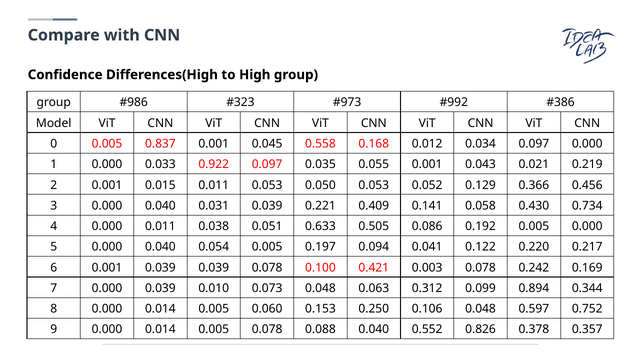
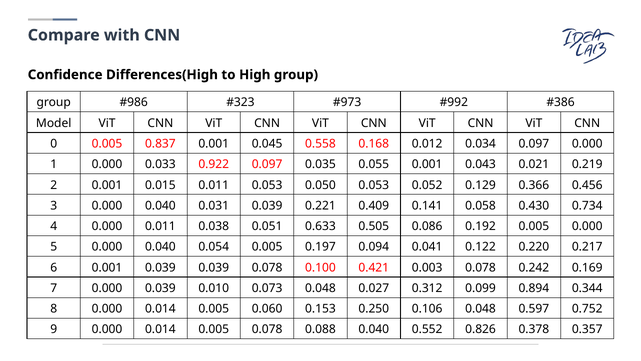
0.063: 0.063 -> 0.027 (374, 288)
